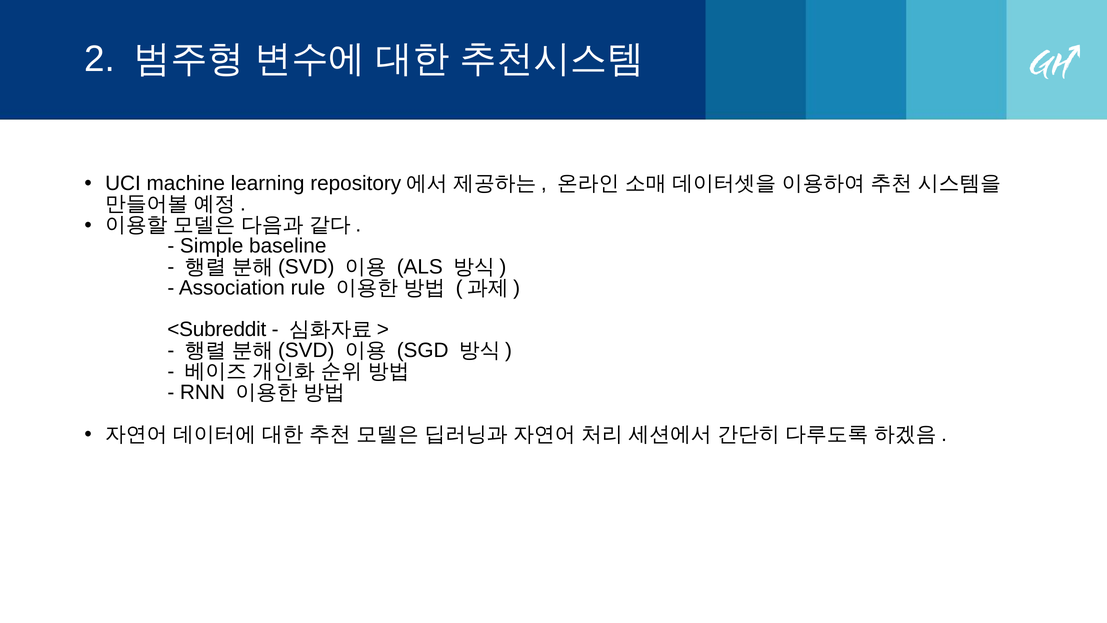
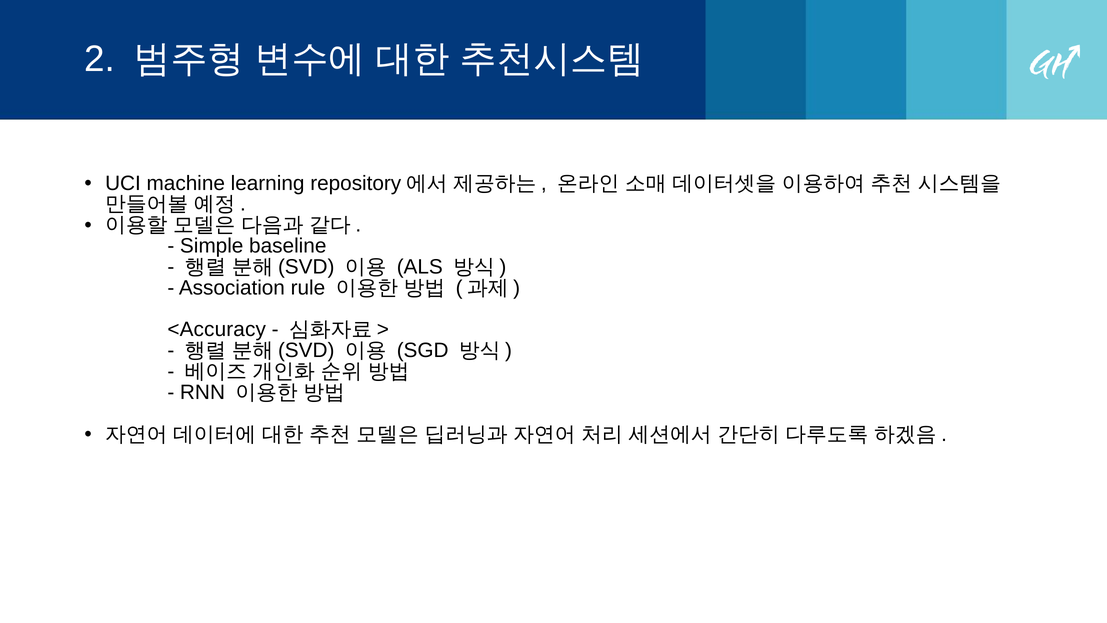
<Subreddit: <Subreddit -> <Accuracy (217, 329)
